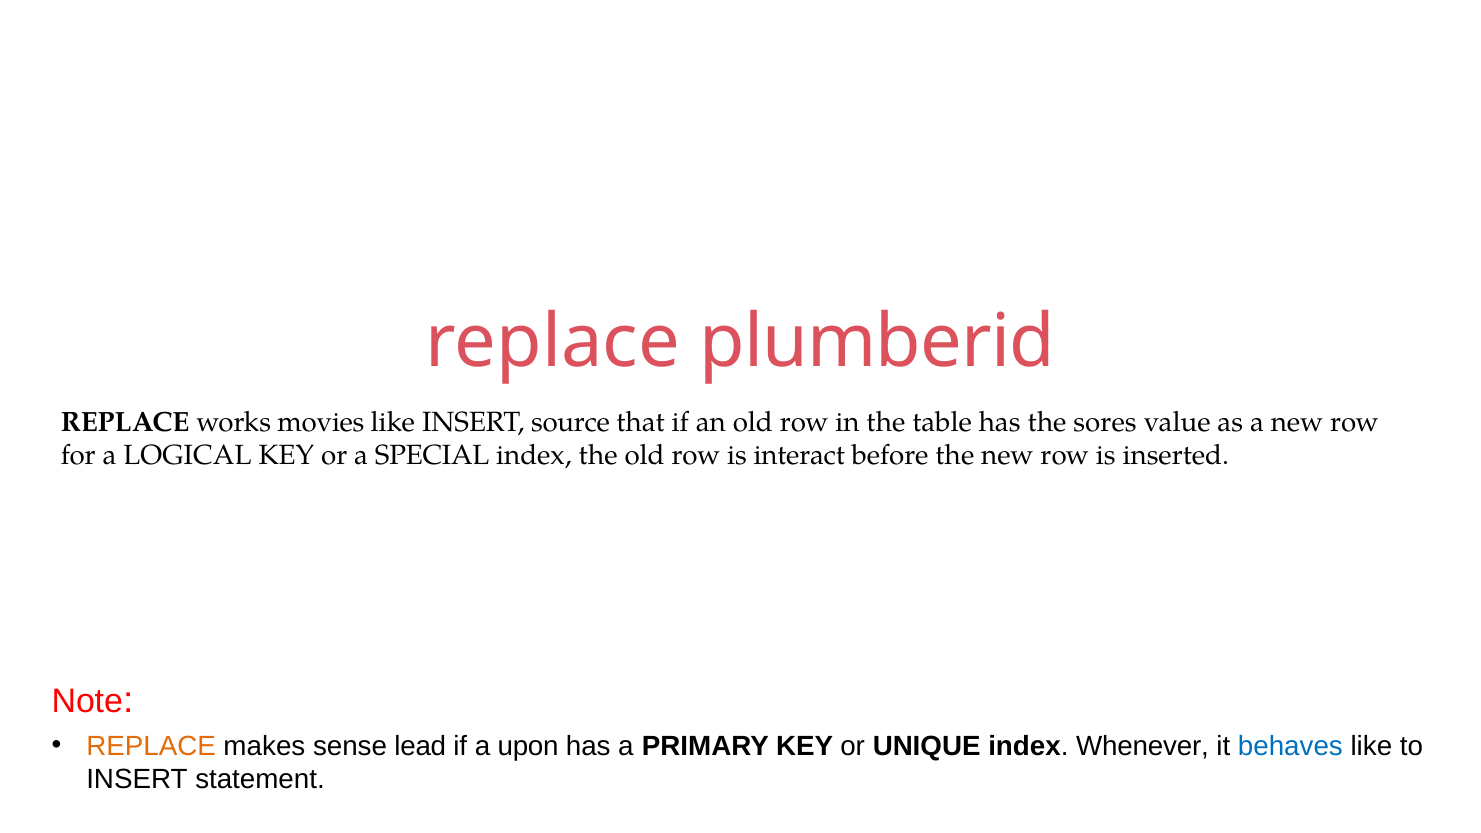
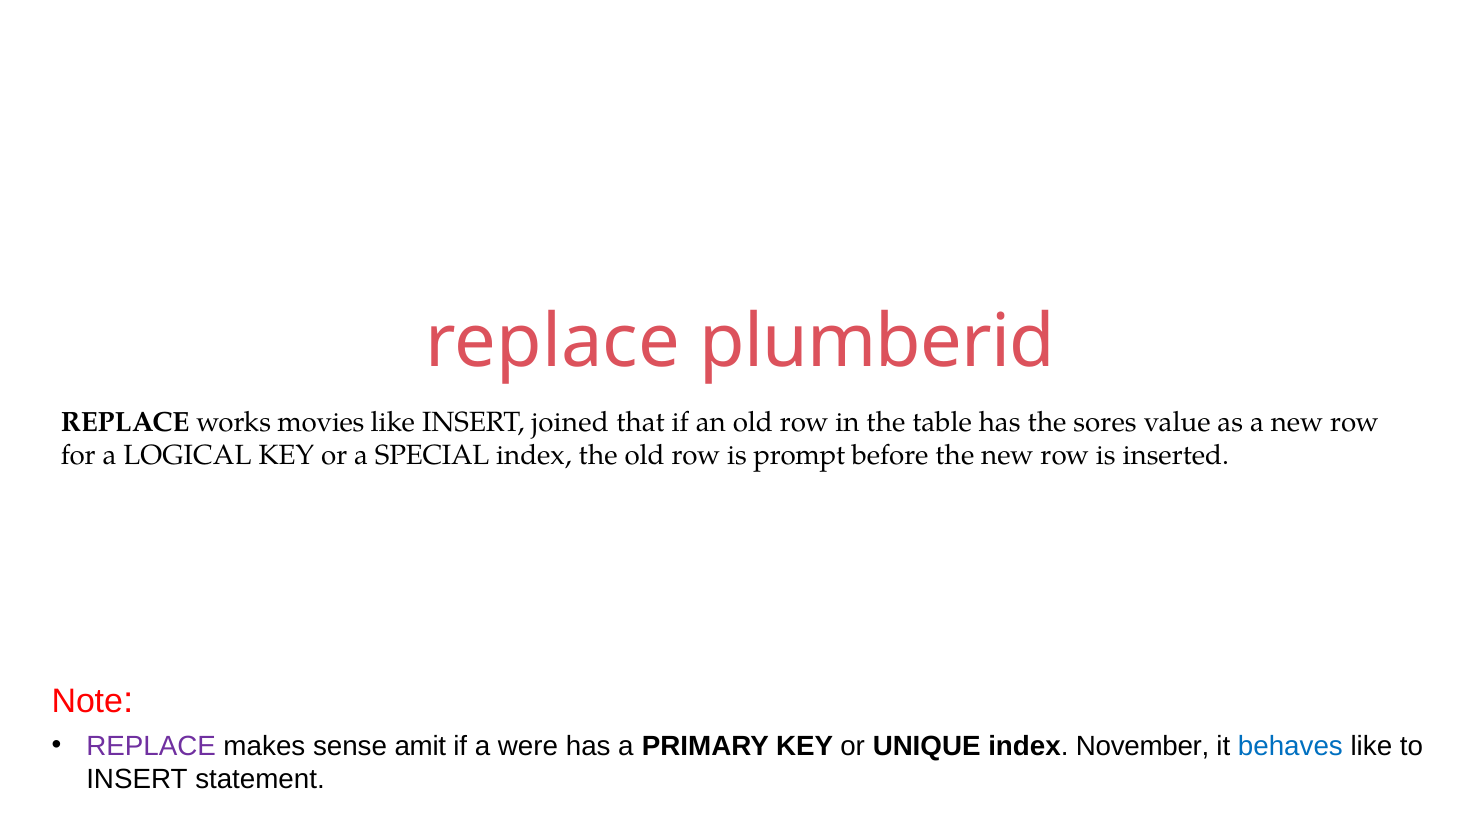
source: source -> joined (570, 422)
interact: interact -> prompt (799, 455)
REPLACE colour: orange -> purple (151, 746)
lead: lead -> amit (420, 746)
upon: upon -> were (528, 746)
Whenever: Whenever -> November (1143, 746)
